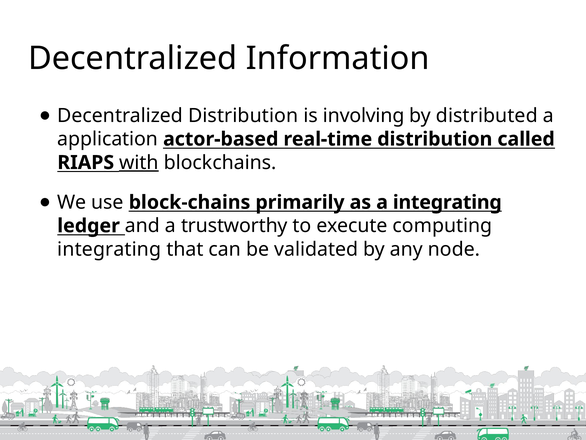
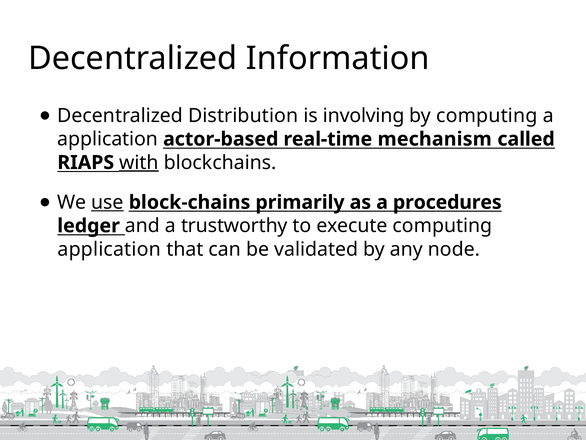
by distributed: distributed -> computing (487, 116)
real-time distribution: distribution -> mechanism (435, 139)
use underline: none -> present (107, 202)
a integrating: integrating -> procedures (447, 202)
integrating: integrating -> application (109, 249)
